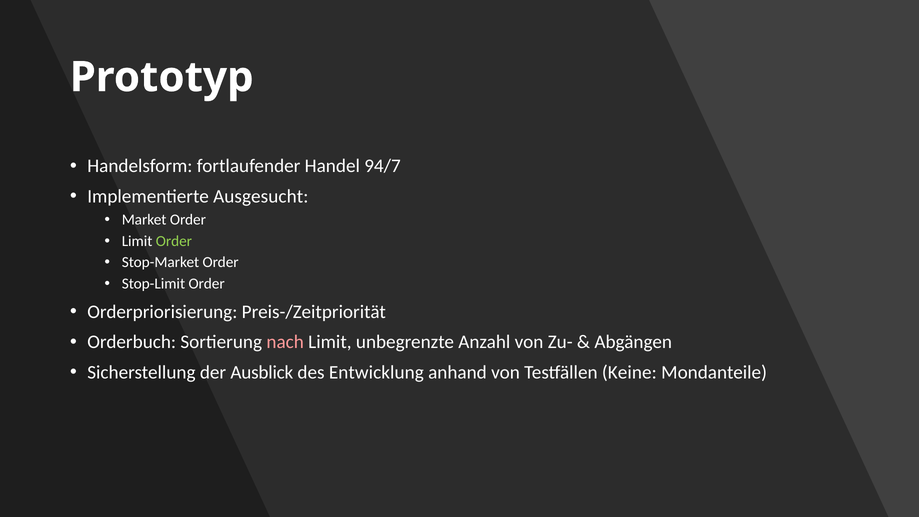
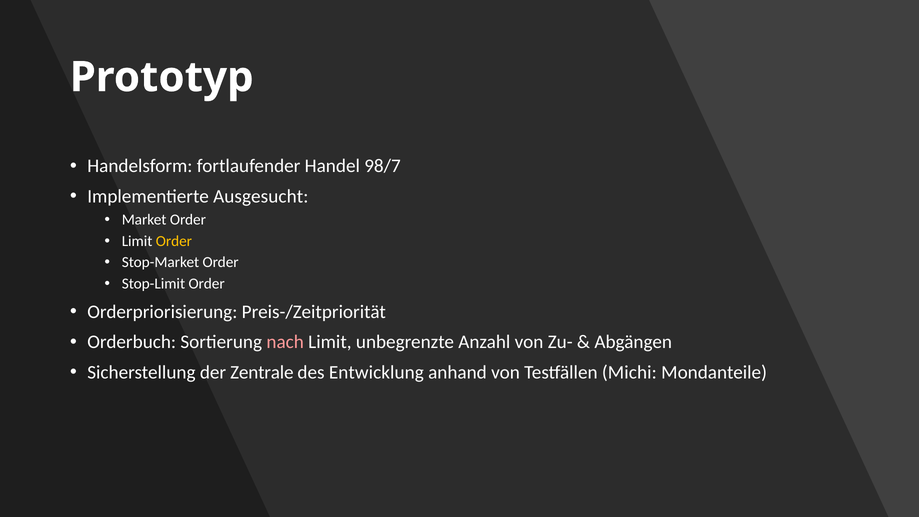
94/7: 94/7 -> 98/7 (383, 166)
Order colour: light green -> yellow (174, 241)
Ausblick: Ausblick -> Zentrale (262, 372)
Keine: Keine -> Michi (629, 372)
